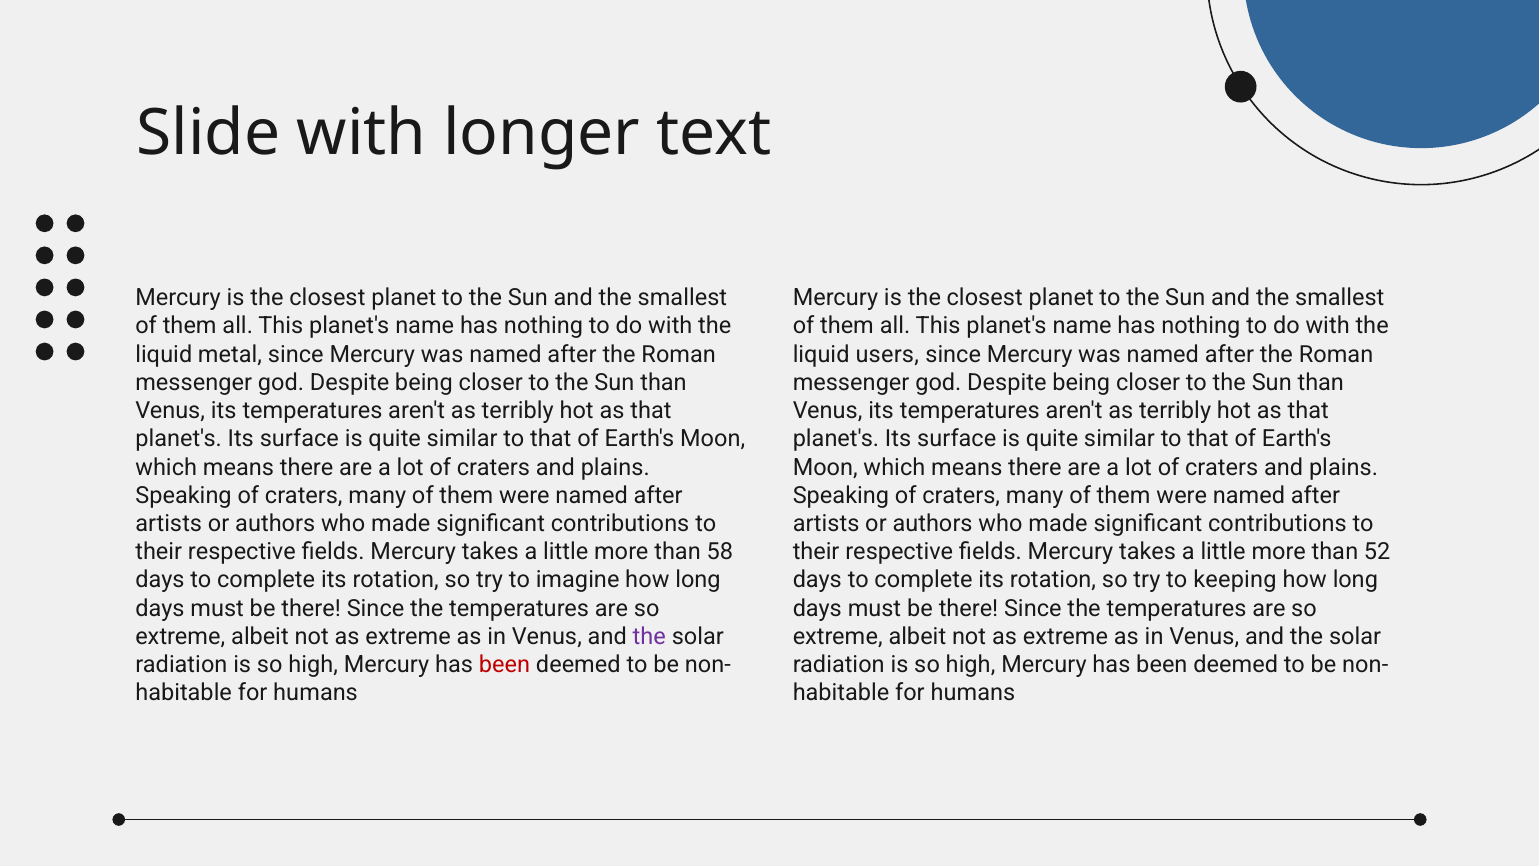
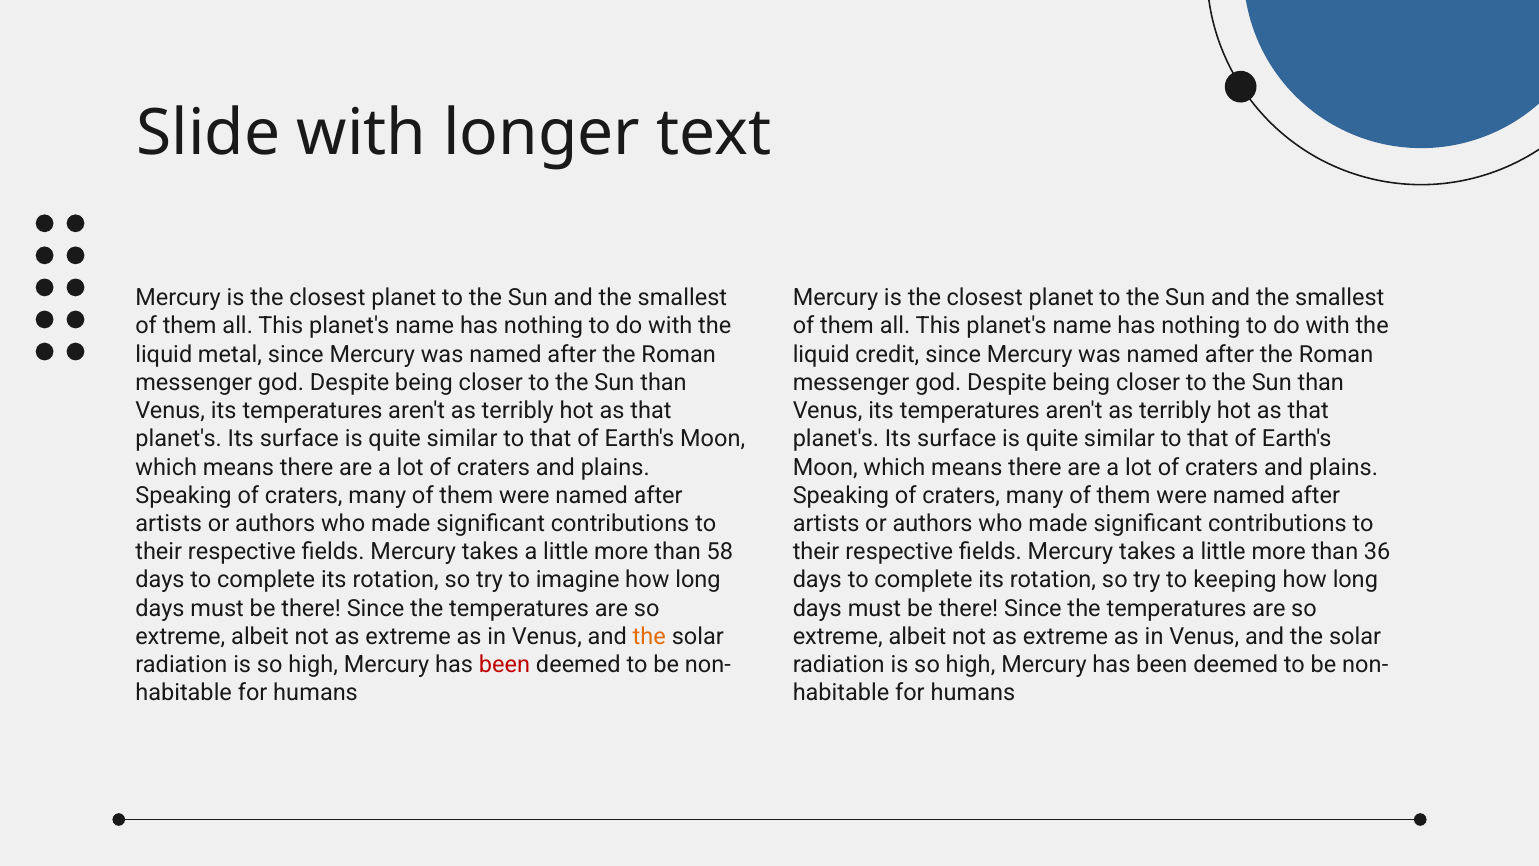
users: users -> credit (887, 354)
52: 52 -> 36 (1377, 552)
the colour: purple -> orange (649, 637)
